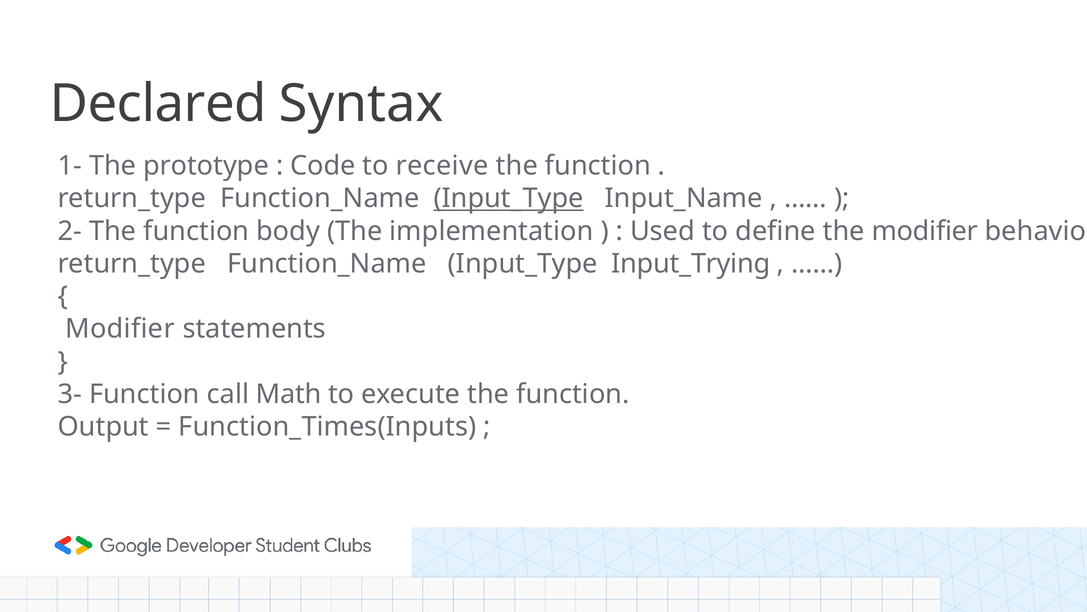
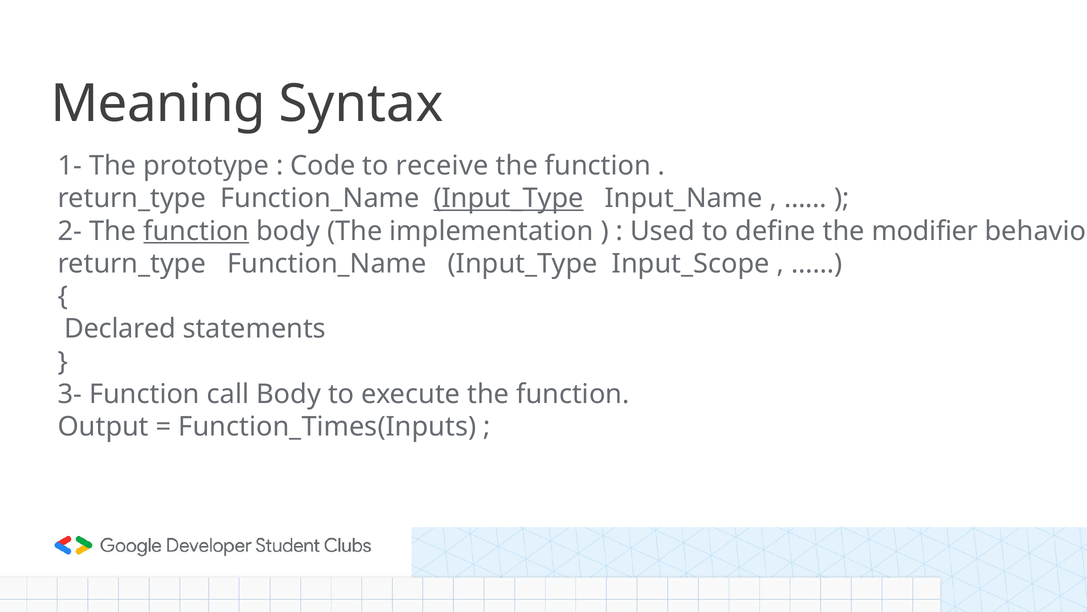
Declared: Declared -> Meaning (158, 104)
function underline: none -> present (196, 231)
Input_Trying: Input_Trying -> Input_Scope (691, 263)
Modifier: Modifier -> Declared (120, 329)
call Math: Math -> Body (289, 394)
